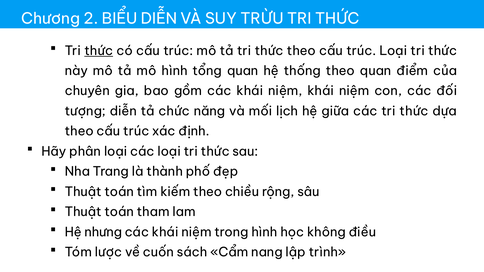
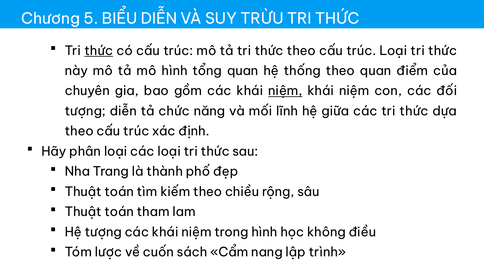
2: 2 -> 5 (91, 19)
niệm underline: none -> present (285, 91)
lịch: lịch -> lĩnh (287, 111)
Hệ nhưng: nhưng -> tượng (103, 232)
